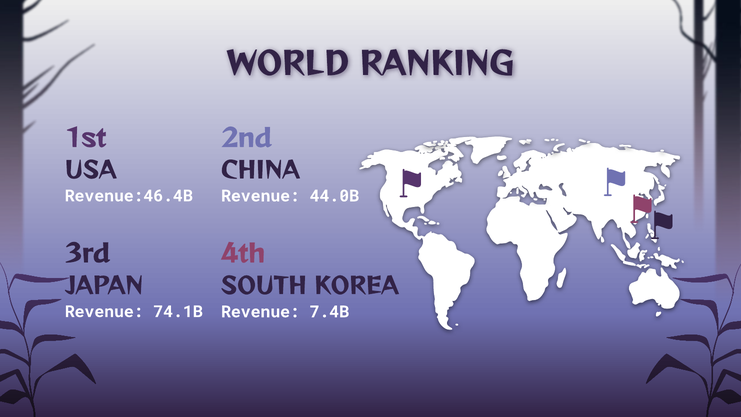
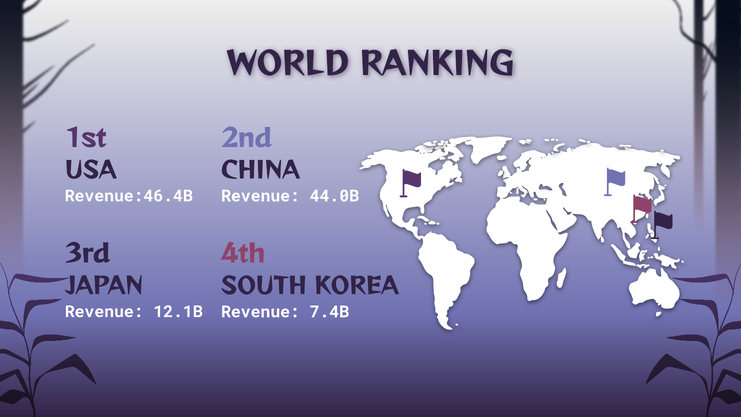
74.1B: 74.1B -> 12.1B (178, 312)
